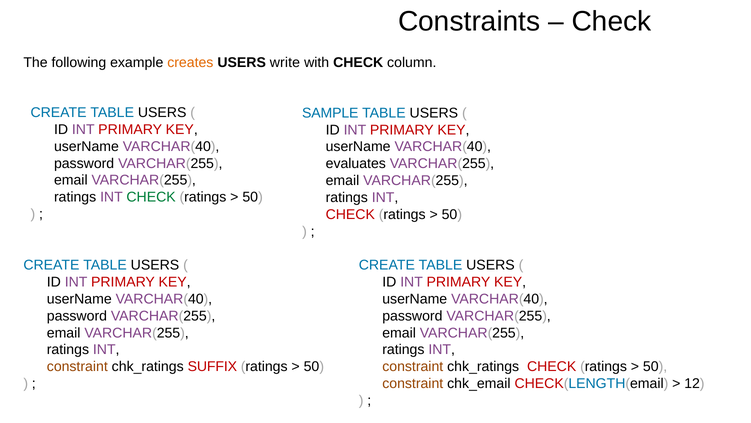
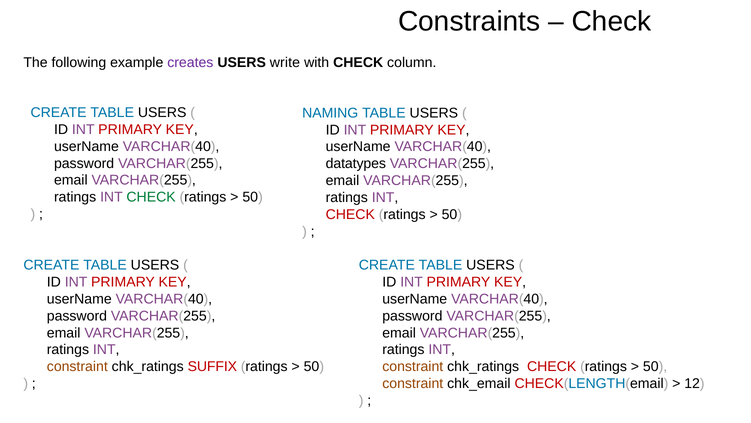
creates colour: orange -> purple (190, 63)
SAMPLE: SAMPLE -> NAMING (330, 113)
evaluates: evaluates -> datatypes (356, 164)
